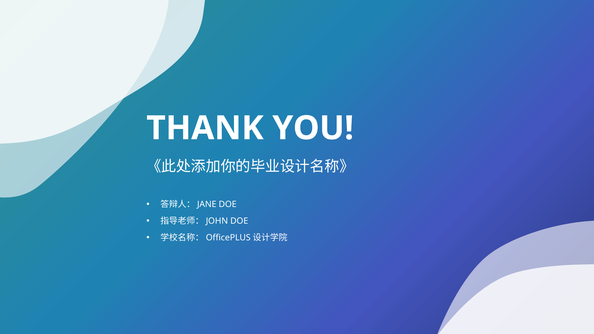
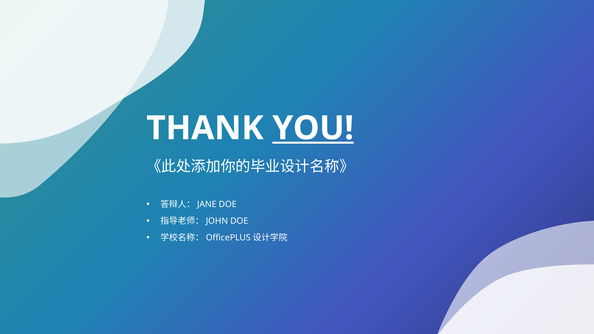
YOU underline: none -> present (313, 128)
